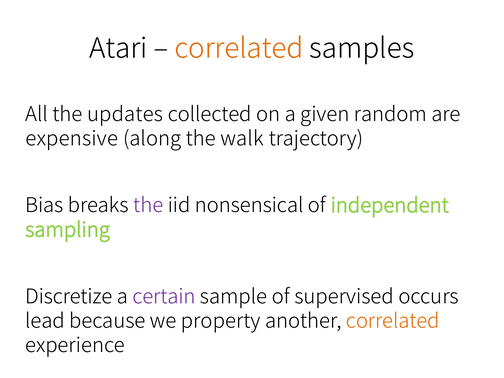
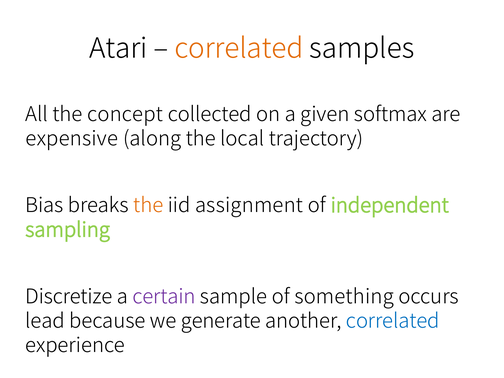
updates: updates -> concept (125, 114)
random: random -> softmax (390, 114)
walk: walk -> local (242, 139)
the colour: purple -> orange (148, 206)
nonsensical: nonsensical -> assignment (249, 206)
supervised: supervised -> something (344, 297)
property: property -> generate (221, 321)
correlated colour: orange -> blue (393, 321)
